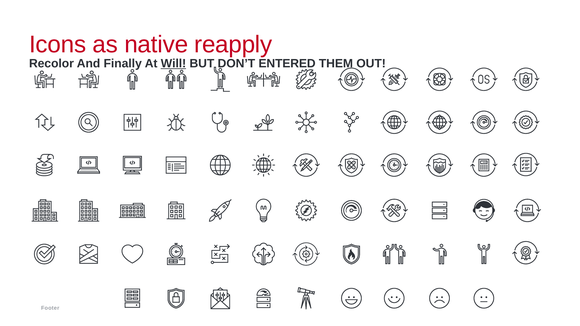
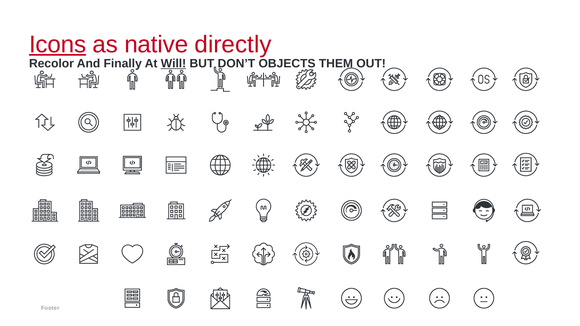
Icons underline: none -> present (58, 45)
reapply: reapply -> directly (233, 45)
ENTERED: ENTERED -> OBJECTS (287, 64)
